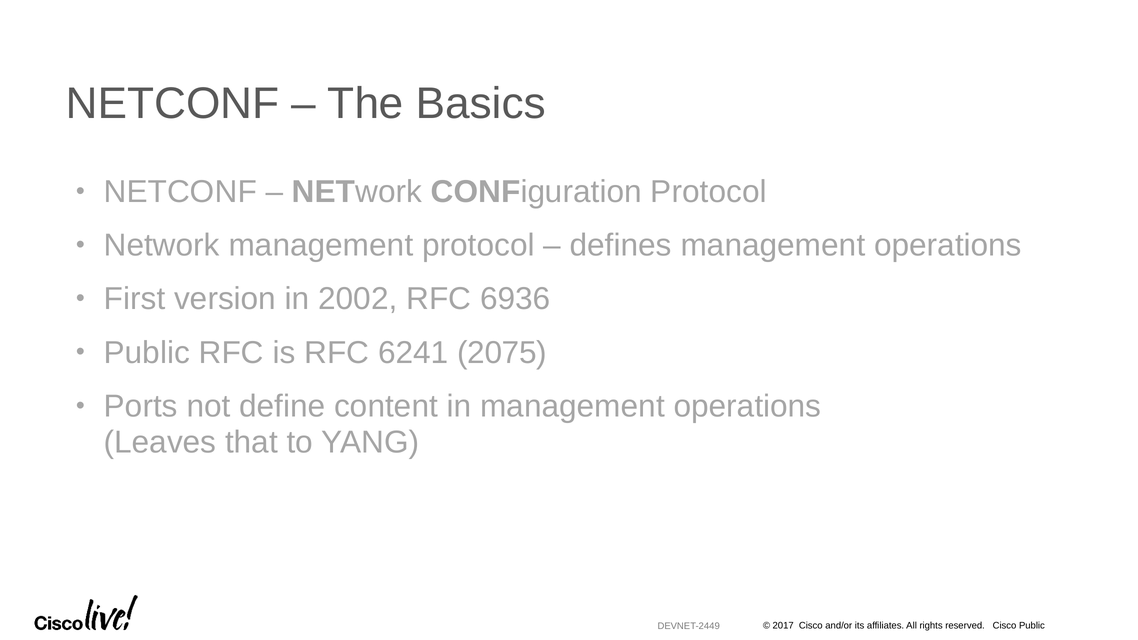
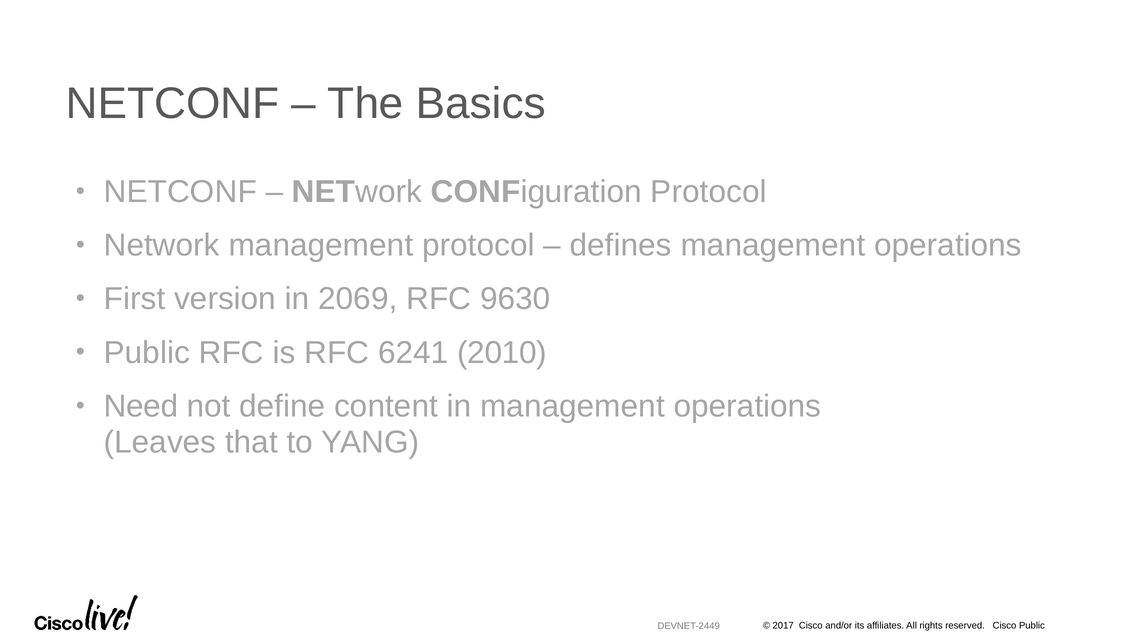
2002: 2002 -> 2069 (358, 299)
6936: 6936 -> 9630 (515, 299)
2075: 2075 -> 2010 (502, 353)
Ports: Ports -> Need (141, 406)
